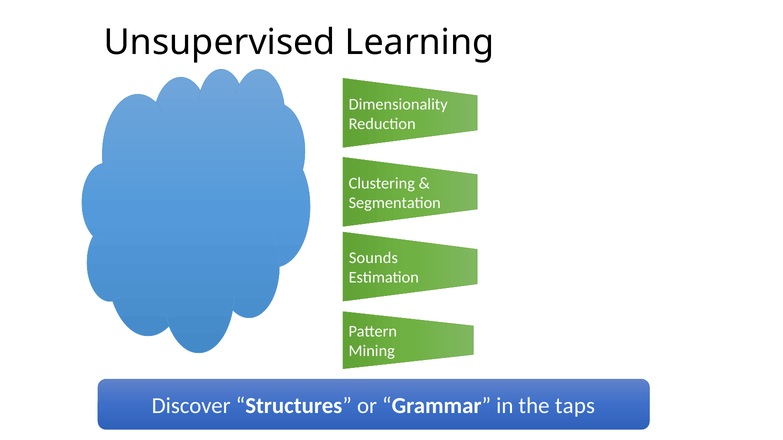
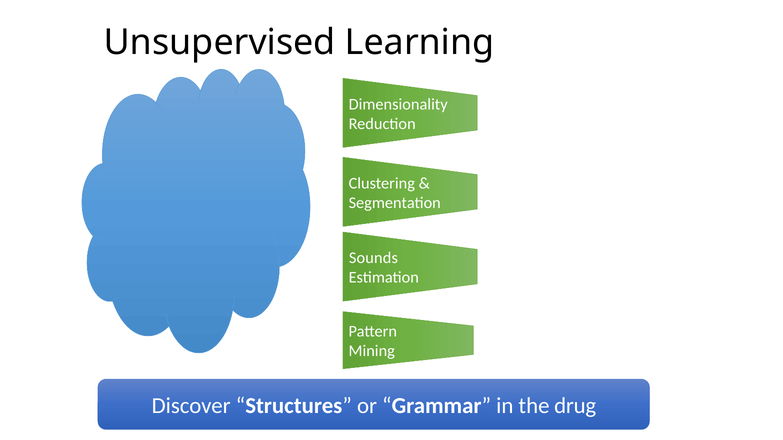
taps: taps -> drug (575, 406)
